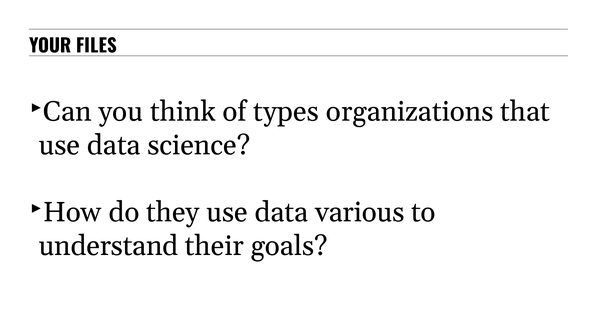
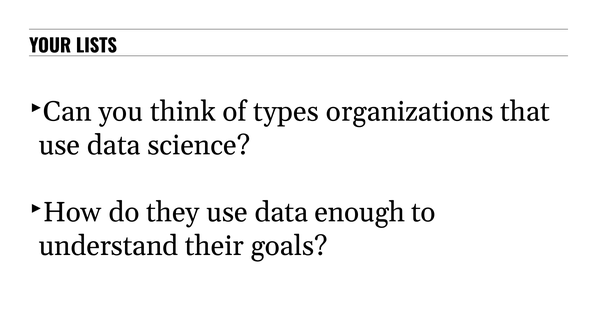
FILES: FILES -> LISTS (96, 46)
various: various -> enough (360, 212)
